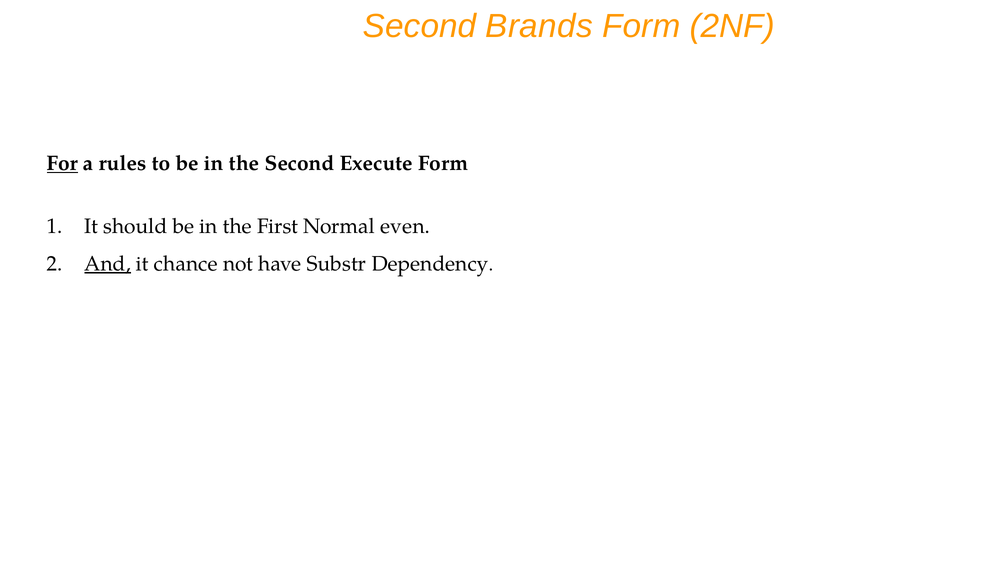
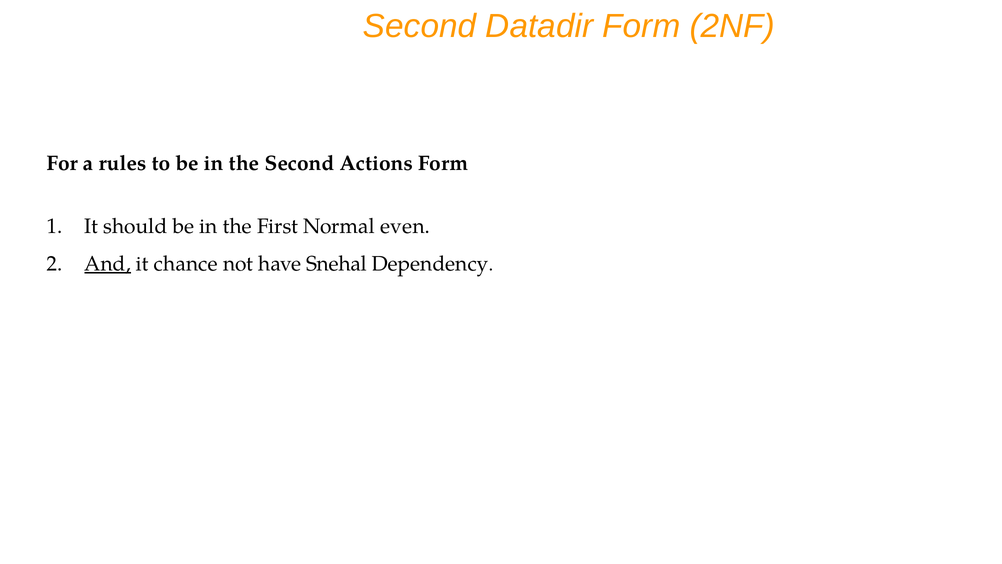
Brands: Brands -> Datadir (539, 26)
For underline: present -> none (62, 163)
Execute: Execute -> Actions (376, 163)
Substr: Substr -> Snehal (337, 264)
